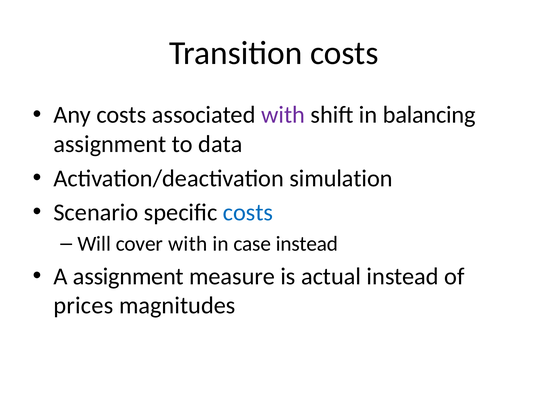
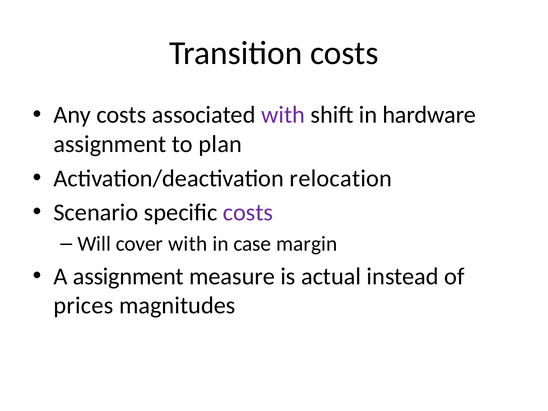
balancing: balancing -> hardware (429, 115)
data: data -> plan (220, 144)
simulation: simulation -> relocation (341, 178)
costs colour: blue -> purple (248, 212)
case instead: instead -> margin (307, 244)
